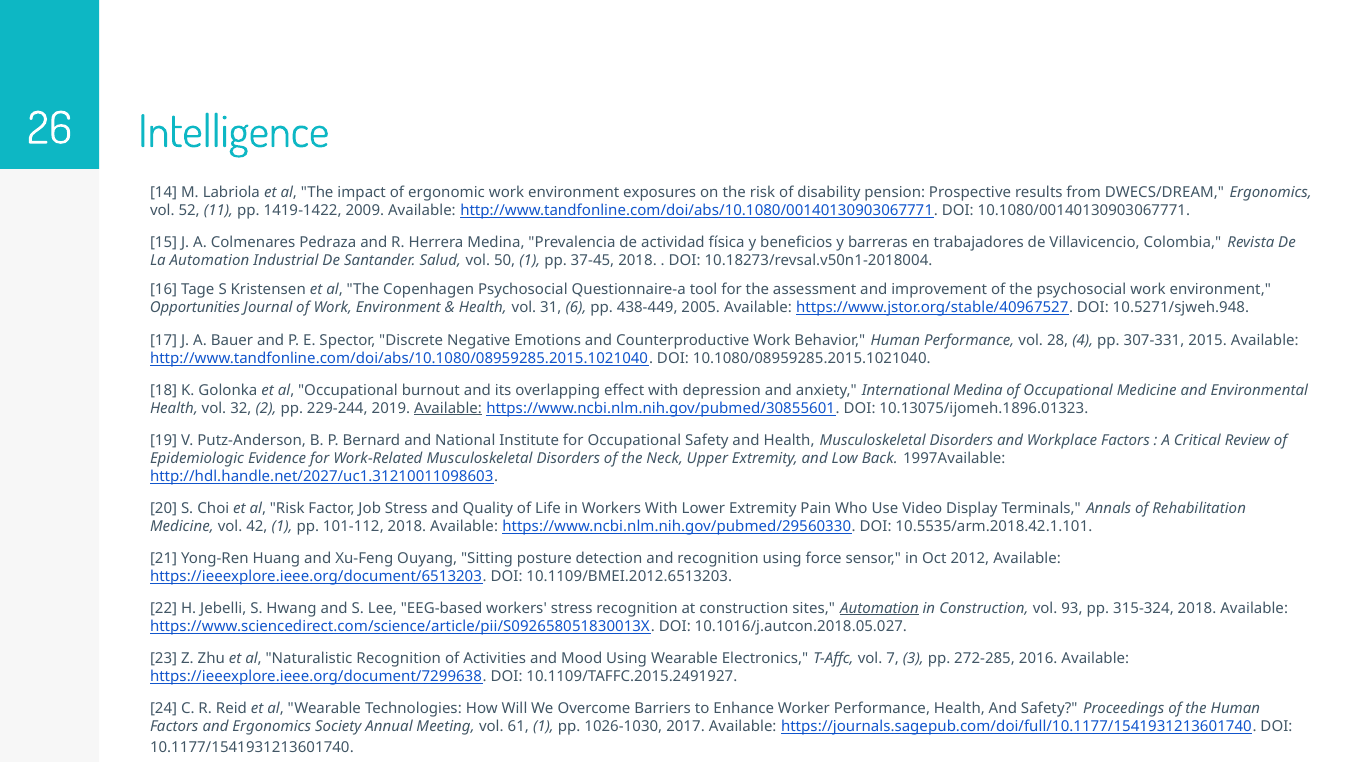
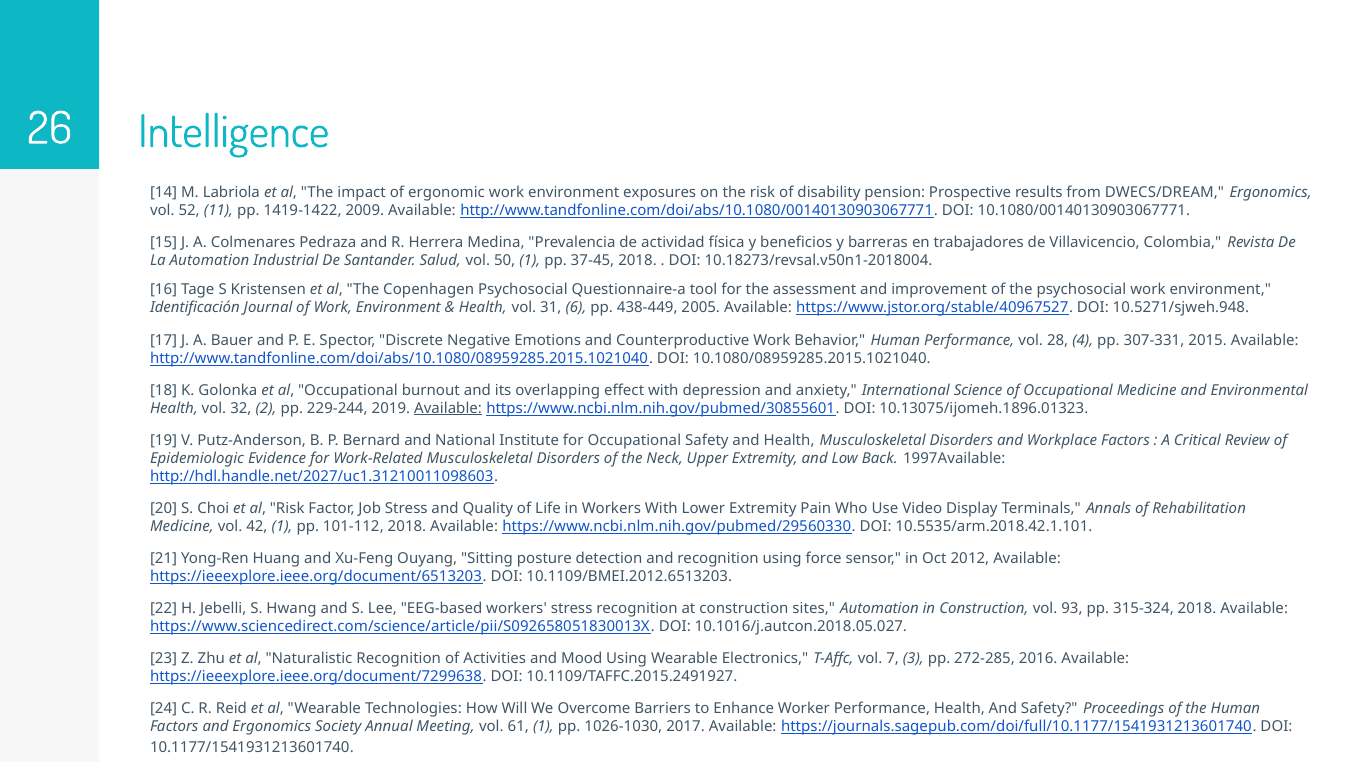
Opportunities: Opportunities -> Identificación (195, 308)
International Medina: Medina -> Science (978, 390)
Automation underline: present -> none (879, 609)
